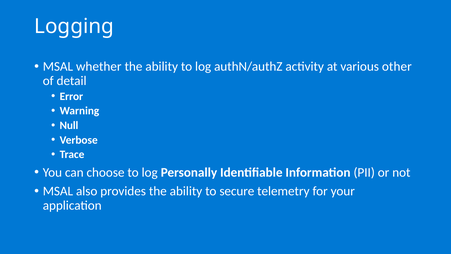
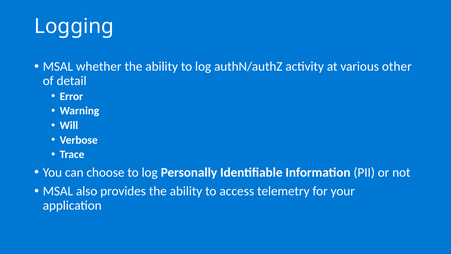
Null: Null -> Will (69, 125)
secure: secure -> access (237, 191)
